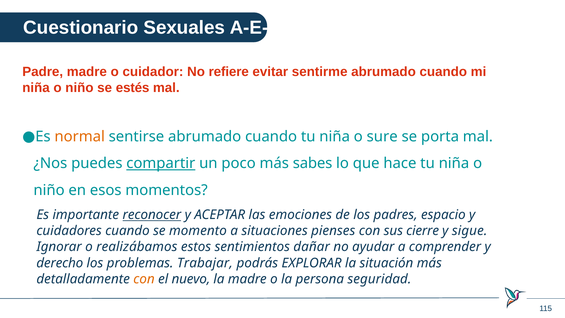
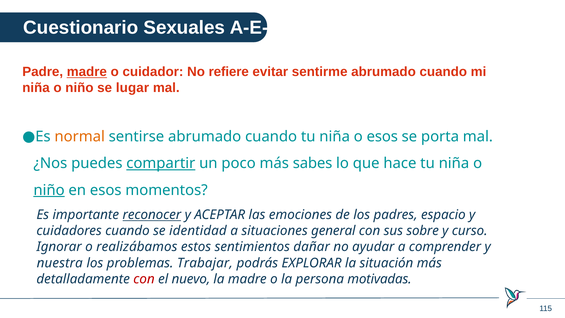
madre underline: none -> present (87, 72)
estés: estés -> lugar (132, 88)
o sure: sure -> esos (382, 136)
niño underline: none -> present (49, 190)
momento: momento -> identidad (198, 231)
pienses: pienses -> general (333, 231)
cierre: cierre -> sobre (423, 231)
sigue: sigue -> curso (470, 231)
derecho: derecho -> nuestra (60, 263)
con colour: orange -> red (144, 279)
seguridad: seguridad -> motivadas (379, 279)
